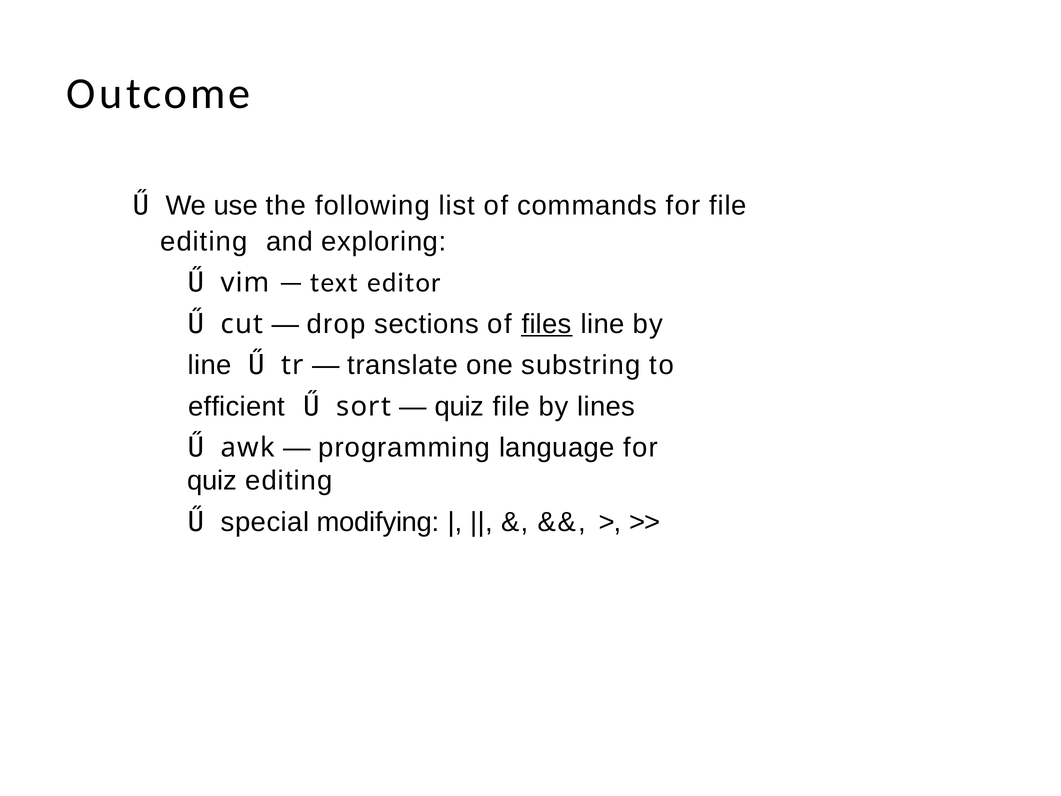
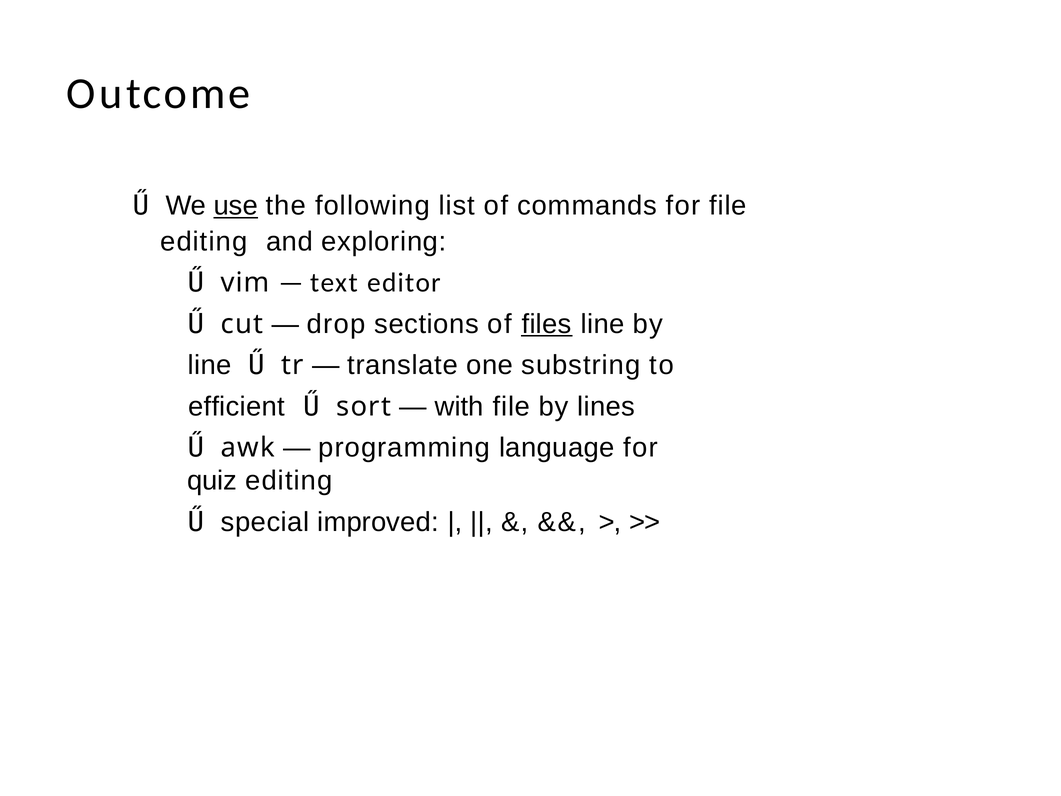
use underline: none -> present (236, 206)
quiz: quiz -> with (459, 406)
modifying: modifying -> improved (378, 522)
